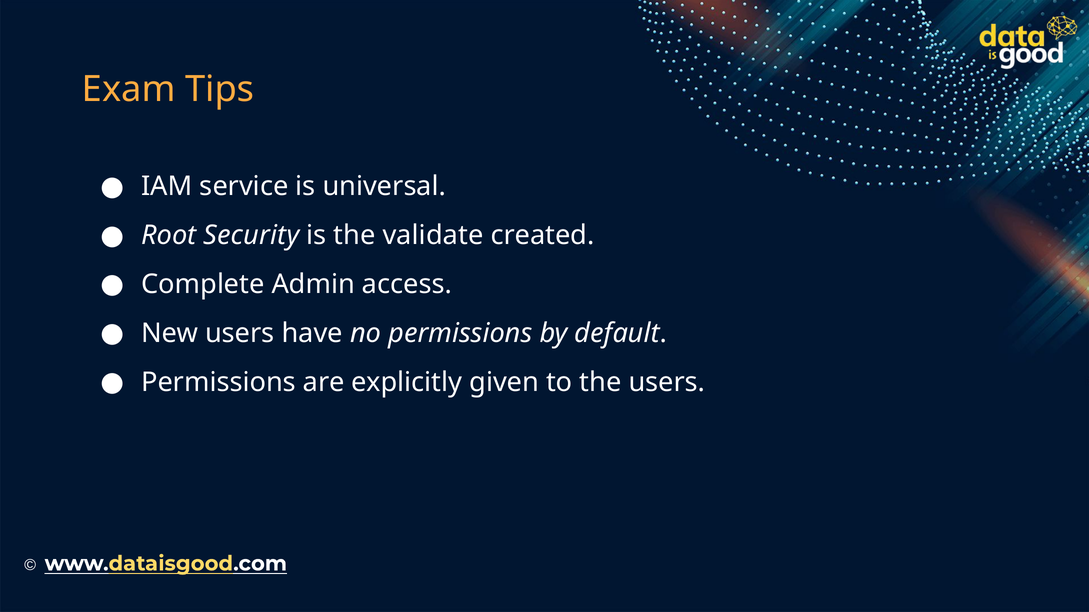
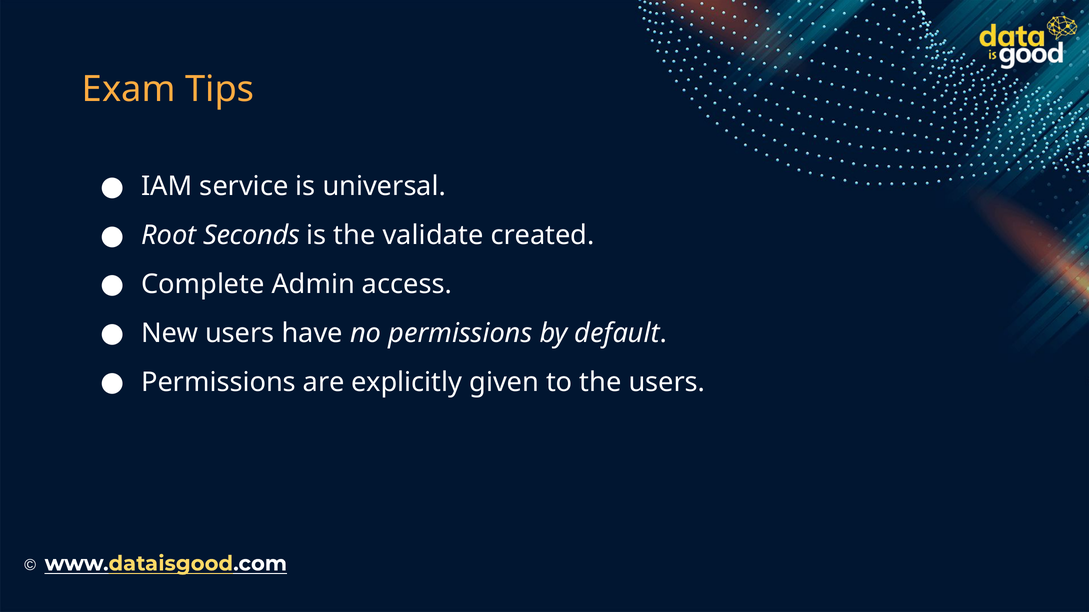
Security: Security -> Seconds (252, 236)
